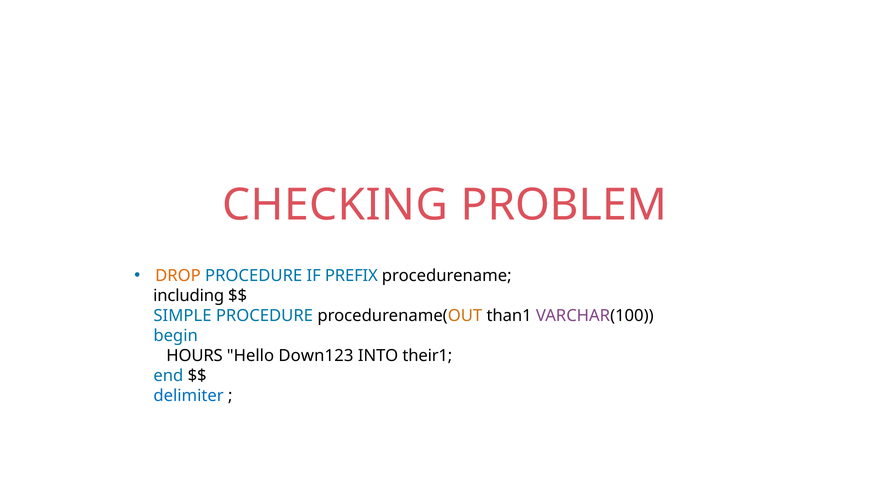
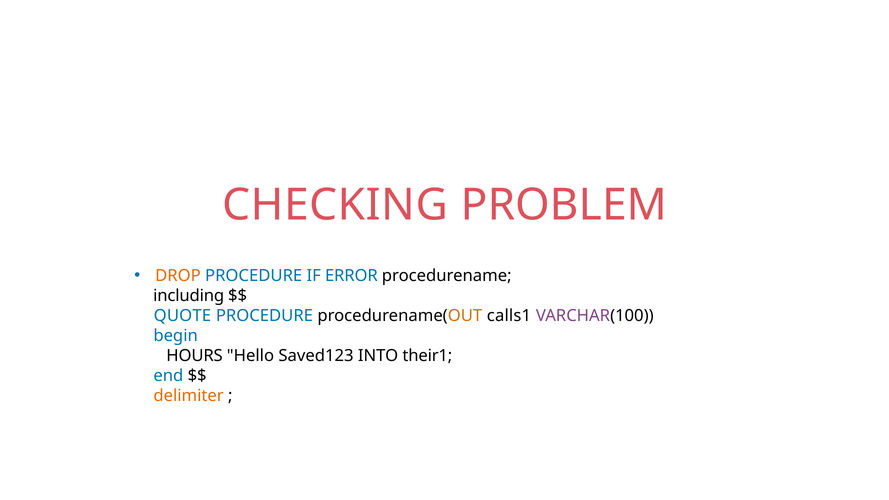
PREFIX: PREFIX -> ERROR (351, 276)
SIMPLE: SIMPLE -> QUOTE (182, 316)
than1: than1 -> calls1 (509, 316)
Down123: Down123 -> Saved123 (316, 356)
delimiter colour: blue -> orange (189, 396)
